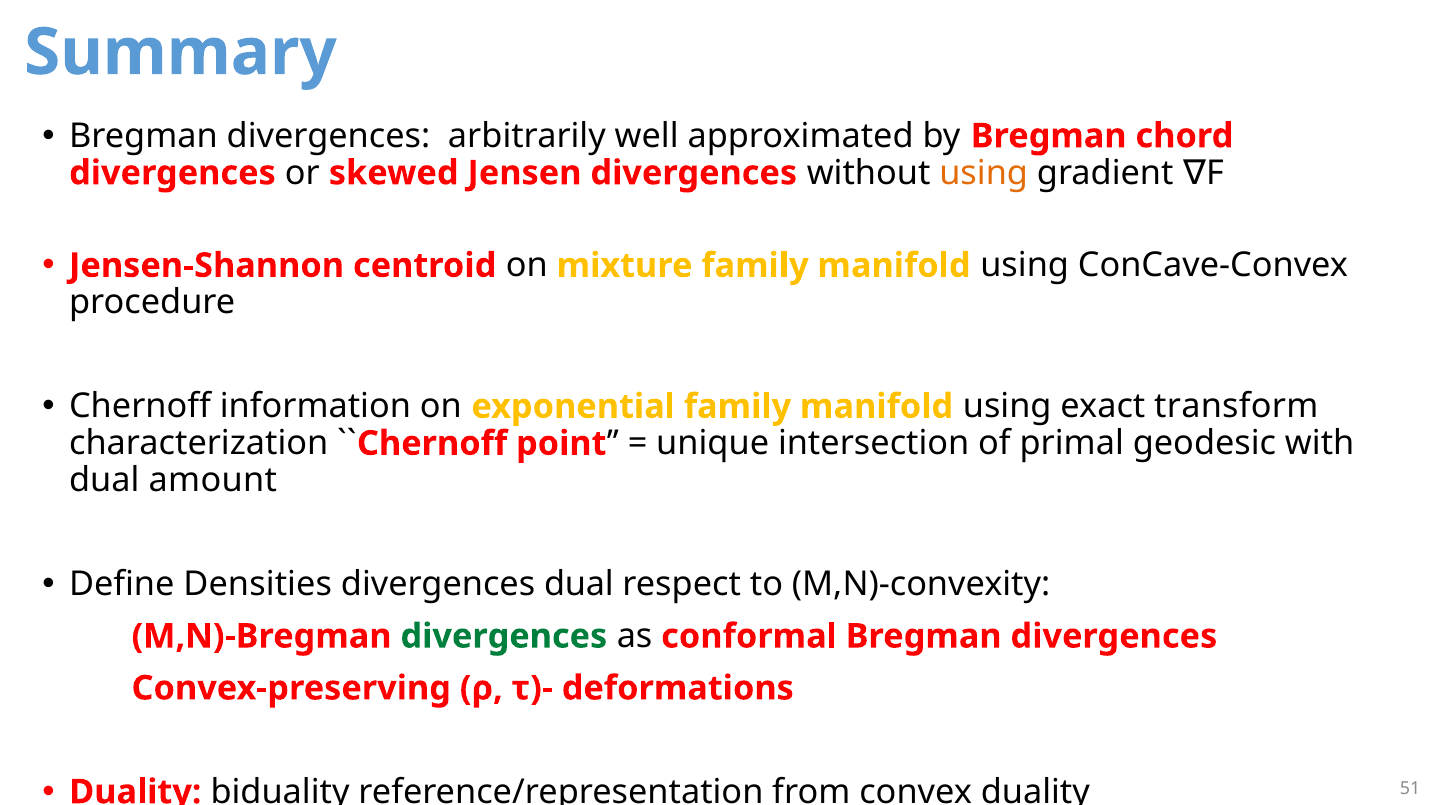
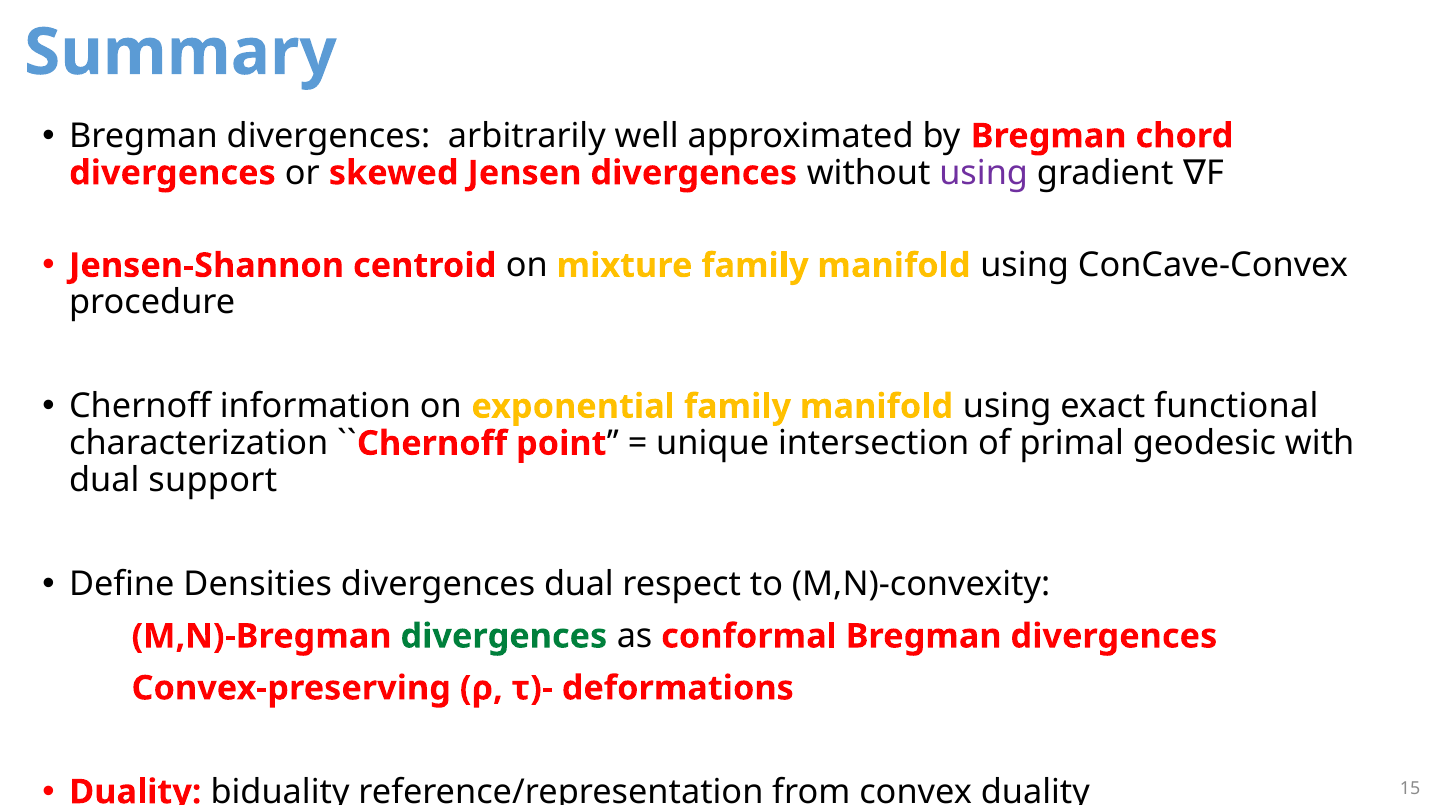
using colour: orange -> purple (984, 173)
transform: transform -> functional (1236, 406)
amount: amount -> support (213, 480)
51: 51 -> 15 (1410, 789)
